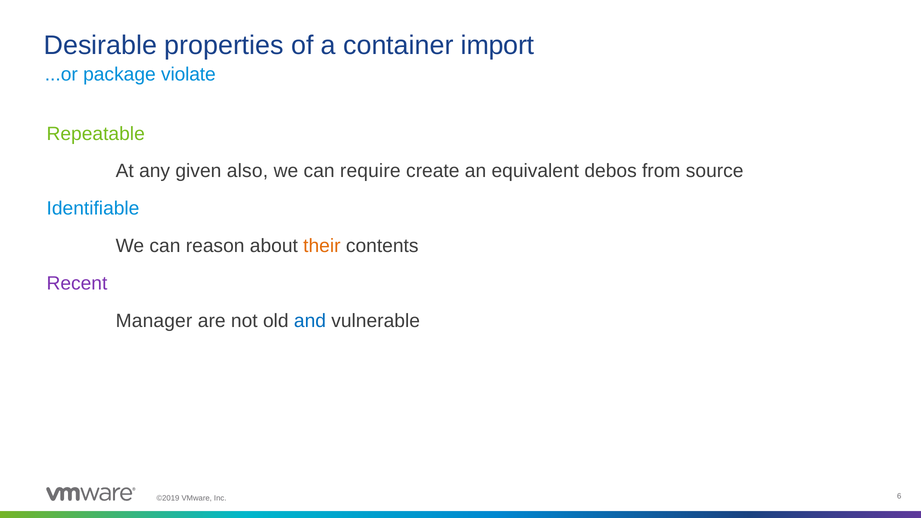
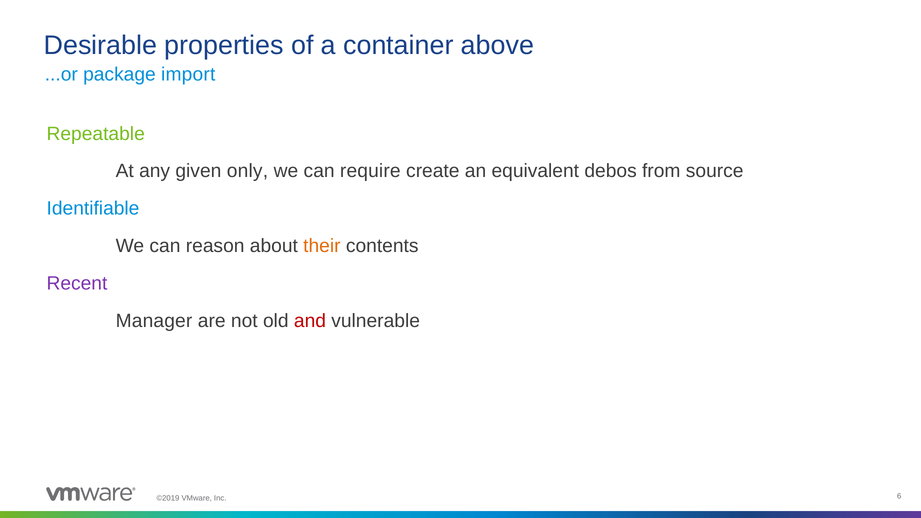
import: import -> above (497, 45)
violate: violate -> import (188, 74)
also: also -> only (247, 171)
and colour: blue -> red (310, 321)
